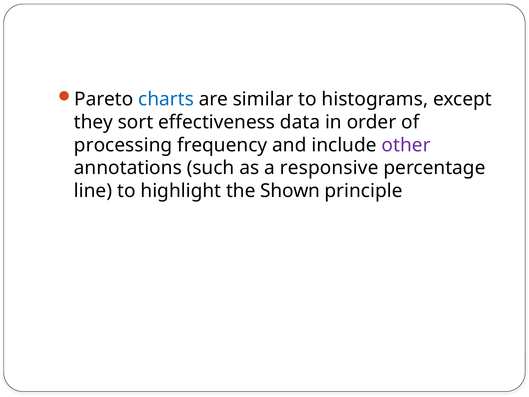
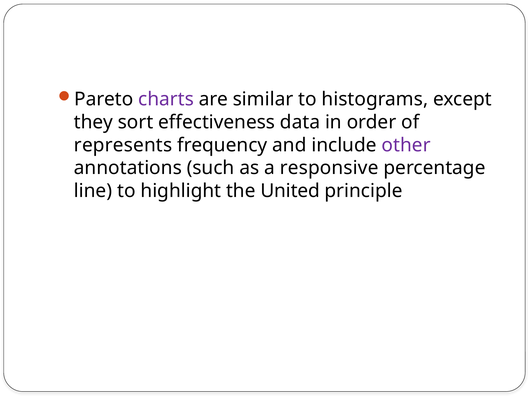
charts colour: blue -> purple (166, 99)
processing: processing -> represents (123, 145)
Shown: Shown -> United (290, 191)
